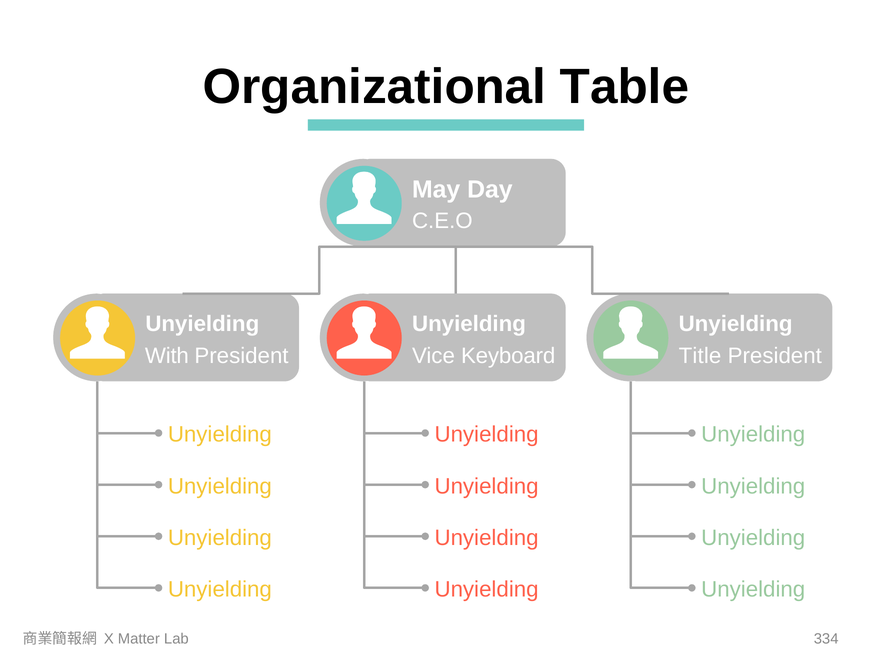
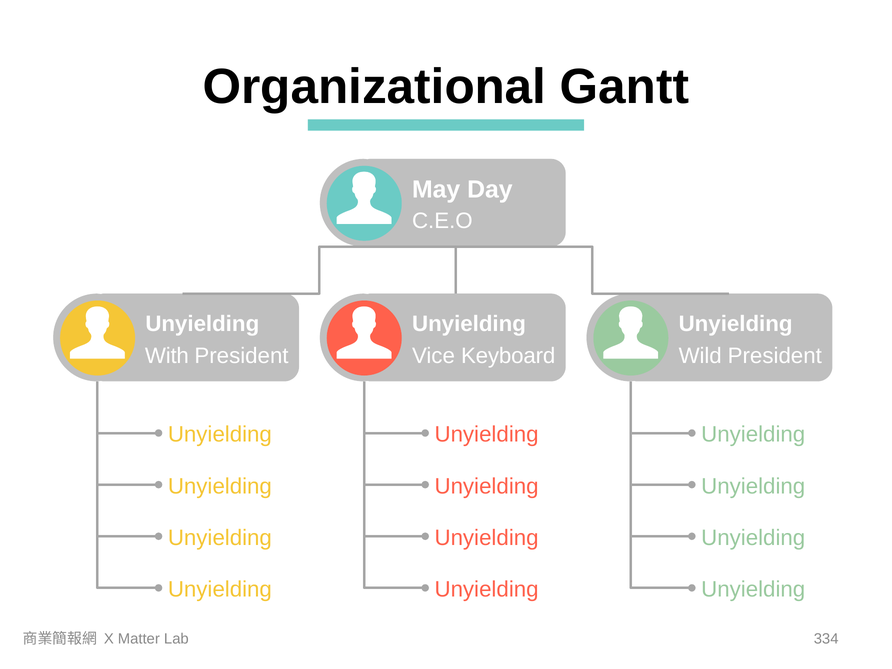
Table: Table -> Gantt (625, 87)
Title: Title -> Wild (700, 356)
